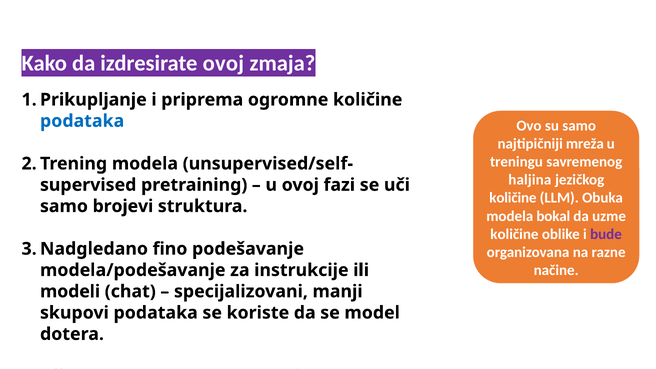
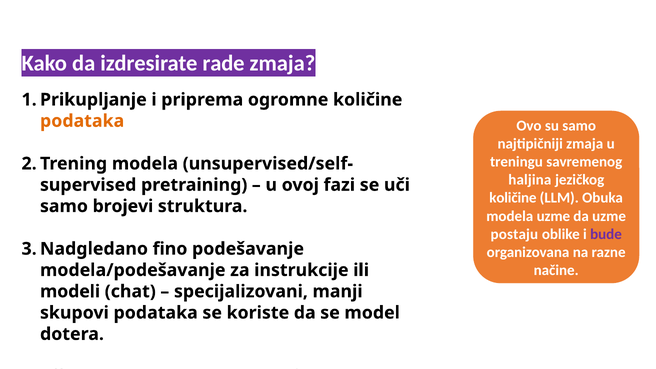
izdresirate ovoj: ovoj -> rade (224, 63)
podataka colour: blue -> orange (82, 121)
najtipičniji mreža: mreža -> zmaja (585, 144)
modela bokal: bokal -> uzme (553, 216)
količine: količine -> postaju (514, 234)
